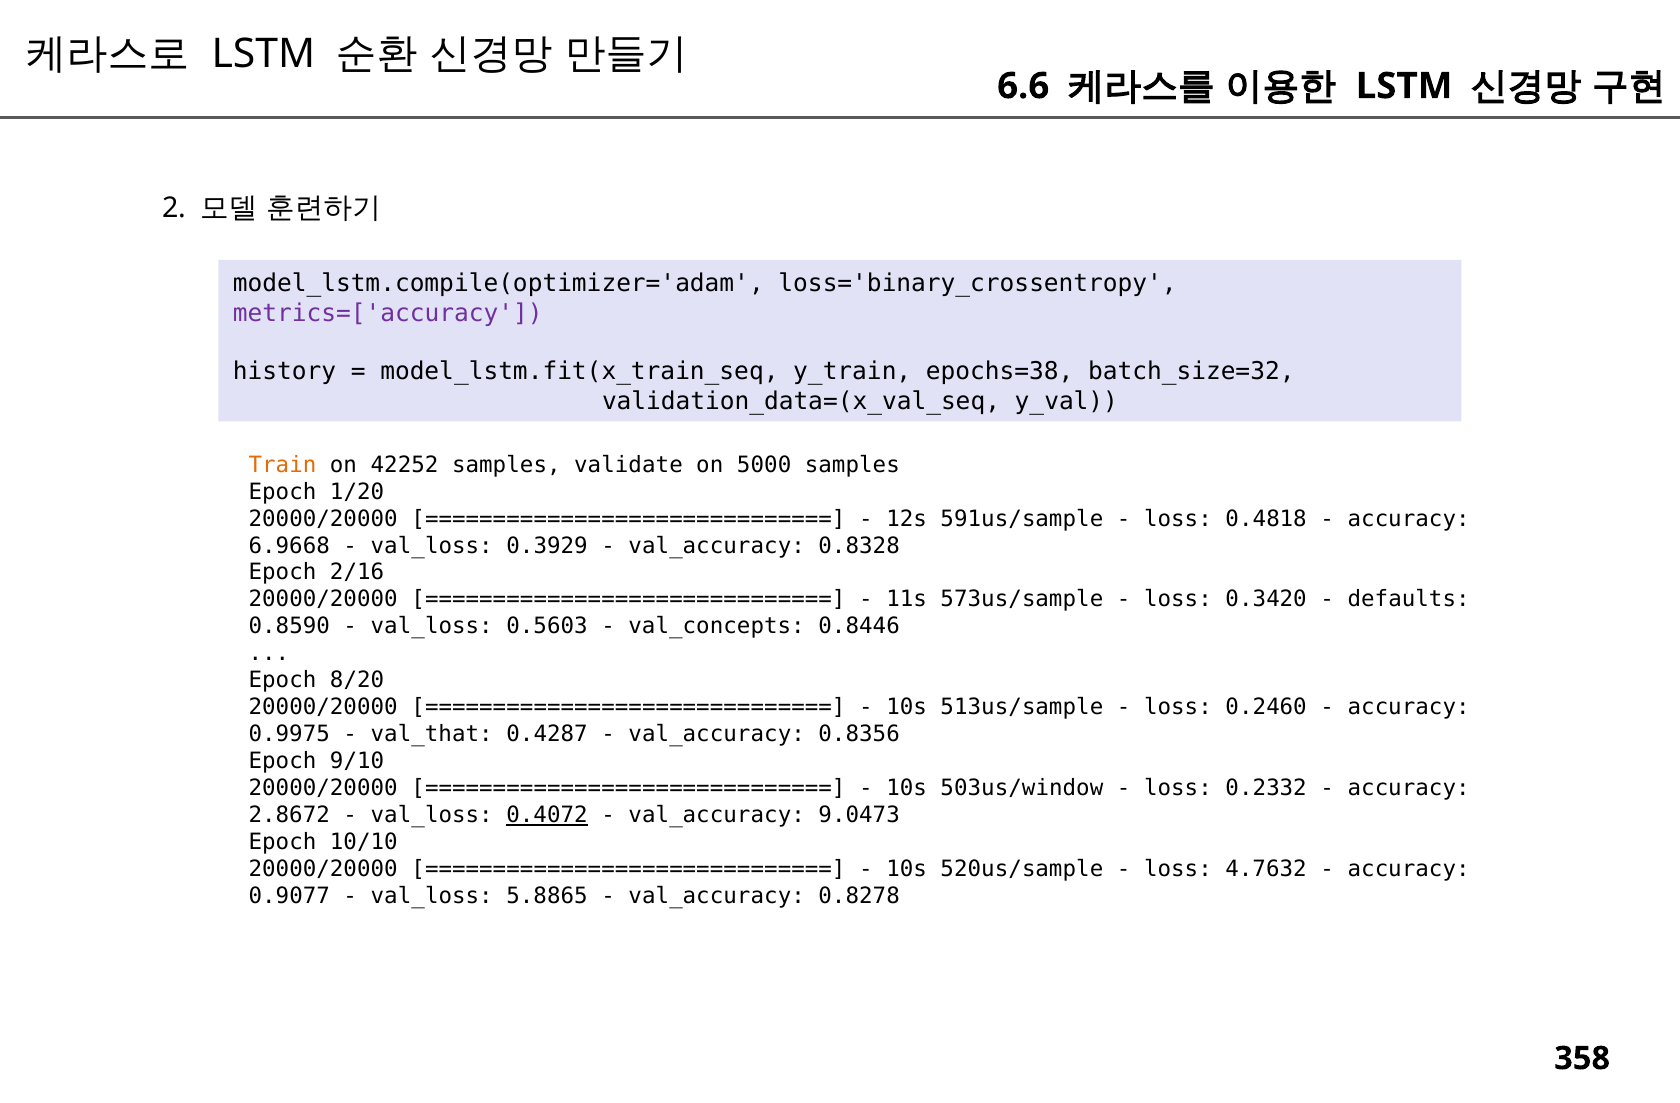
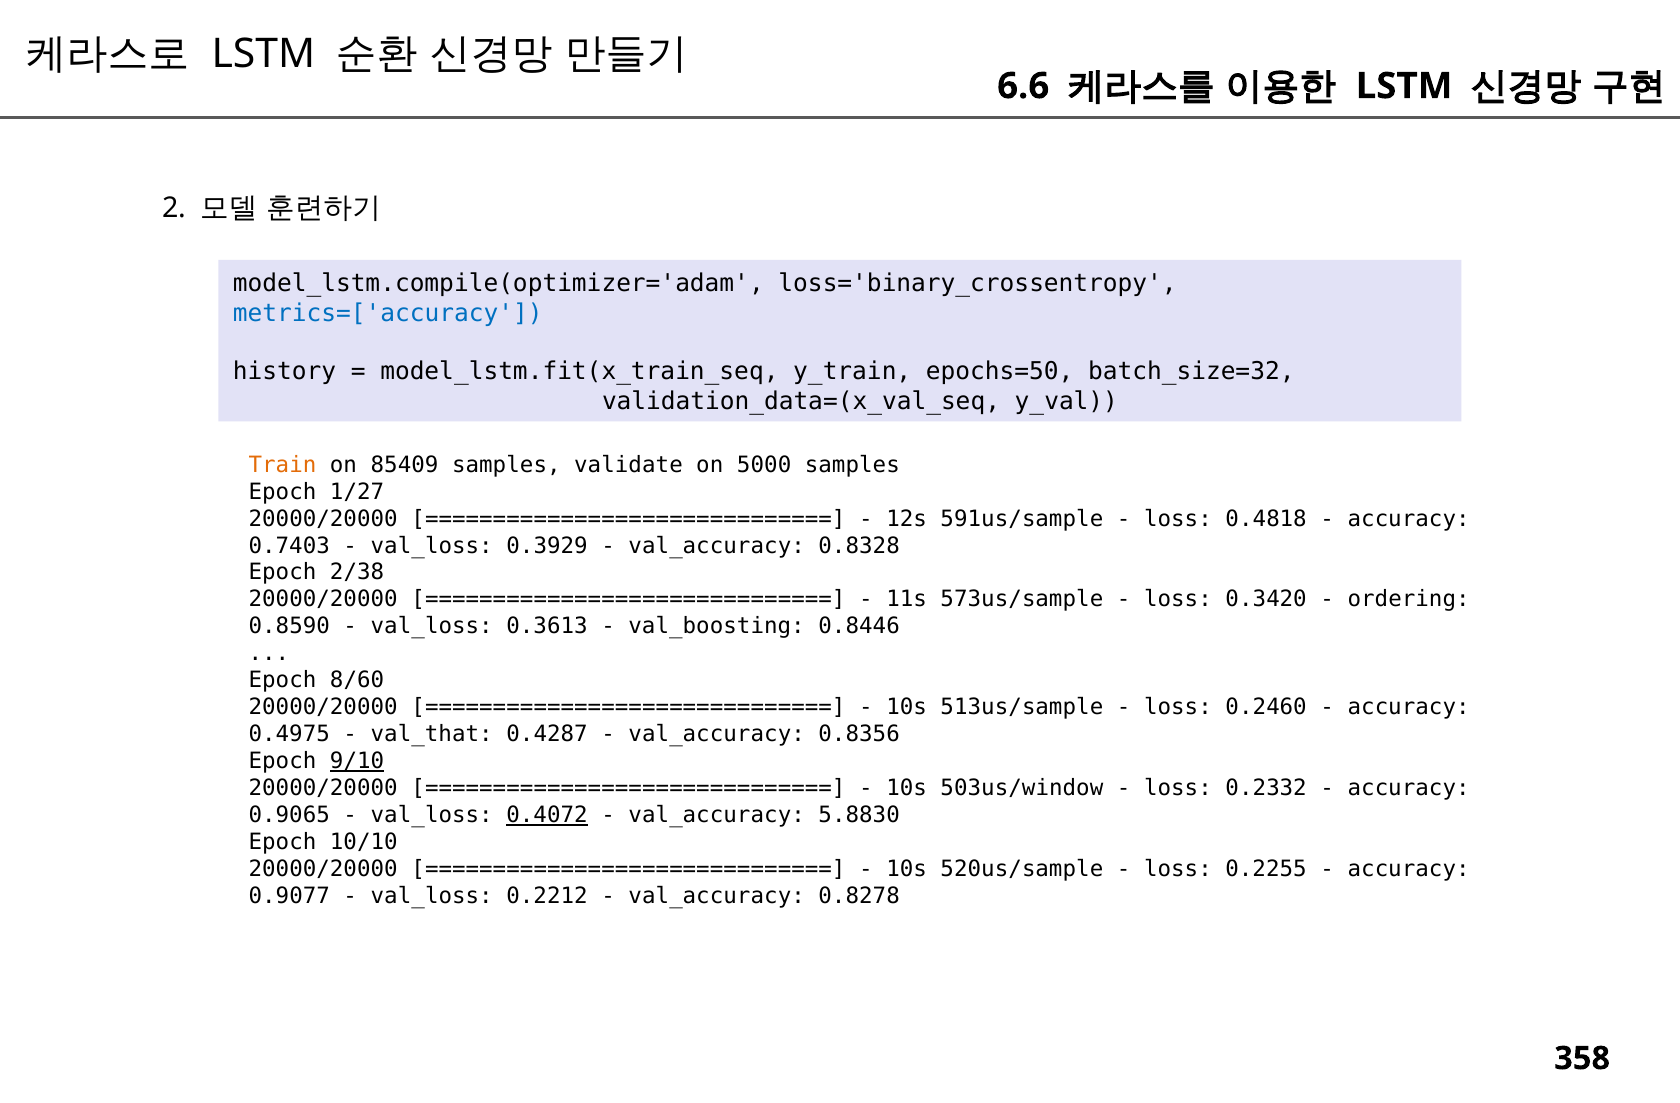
metrics=['accuracy colour: purple -> blue (388, 313)
epochs=38: epochs=38 -> epochs=50 (1000, 372)
42252: 42252 -> 85409 (405, 465)
1/20: 1/20 -> 1/27 (357, 492)
6.9668: 6.9668 -> 0.7403 (289, 546)
2/16: 2/16 -> 2/38 (357, 573)
defaults: defaults -> ordering (1409, 600)
0.5603: 0.5603 -> 0.3613 (547, 627)
val_concepts: val_concepts -> val_boosting (717, 627)
8/20: 8/20 -> 8/60 (357, 681)
0.9975: 0.9975 -> 0.4975 (289, 735)
9/10 underline: none -> present (357, 762)
2.8672: 2.8672 -> 0.9065 (289, 816)
9.0473: 9.0473 -> 5.8830 (859, 816)
4.7632: 4.7632 -> 0.2255 (1266, 870)
5.8865: 5.8865 -> 0.2212 (547, 897)
